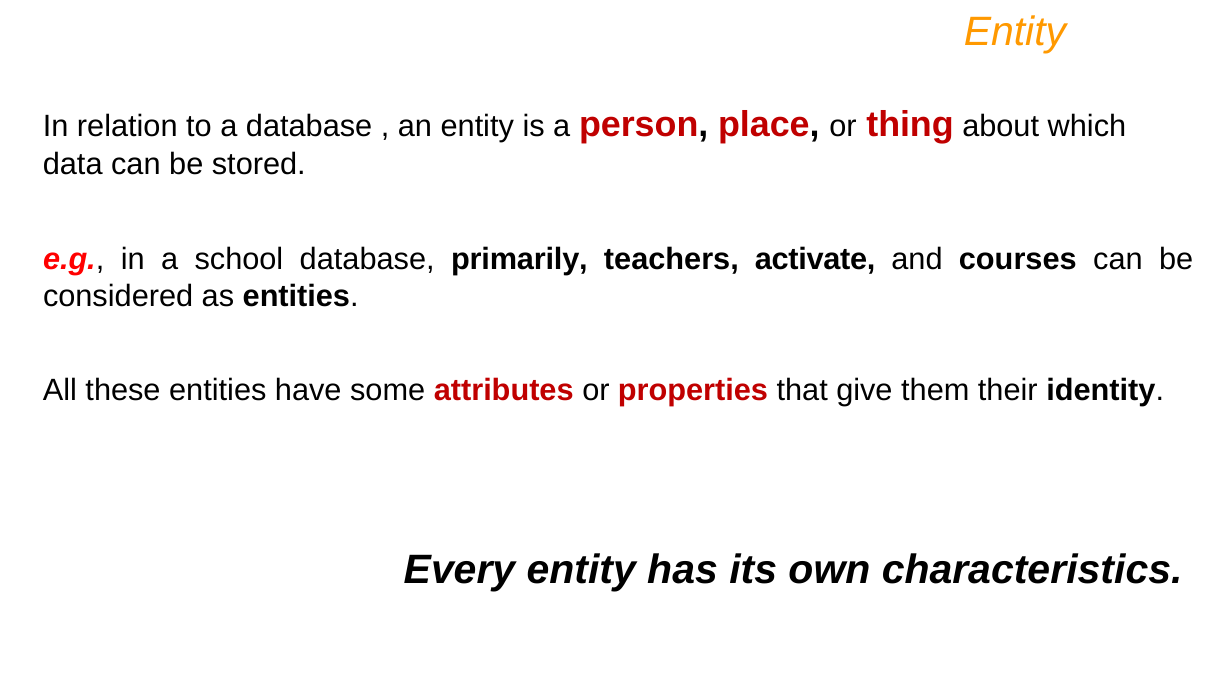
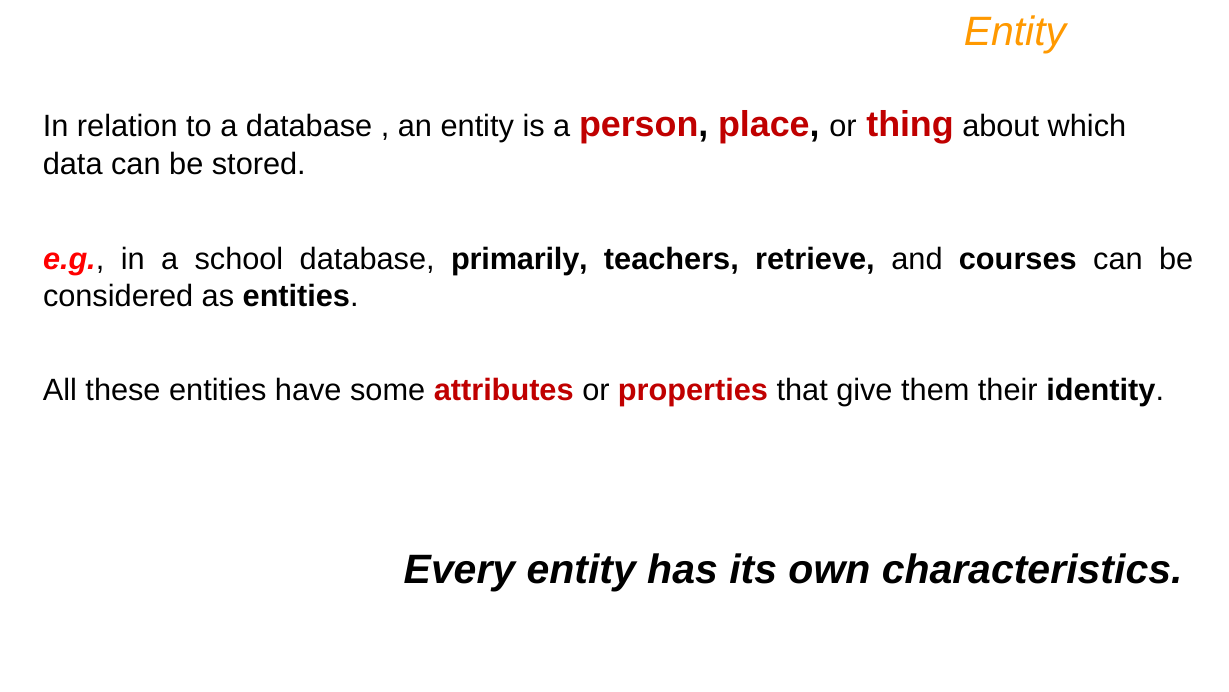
activate: activate -> retrieve (815, 259)
